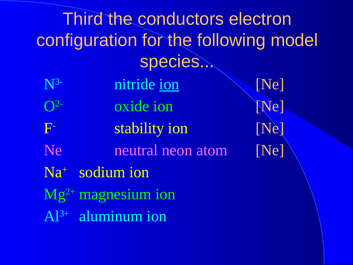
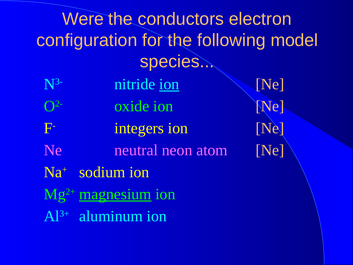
Third: Third -> Were (83, 19)
stability: stability -> integers (139, 128)
magnesium underline: none -> present (115, 194)
